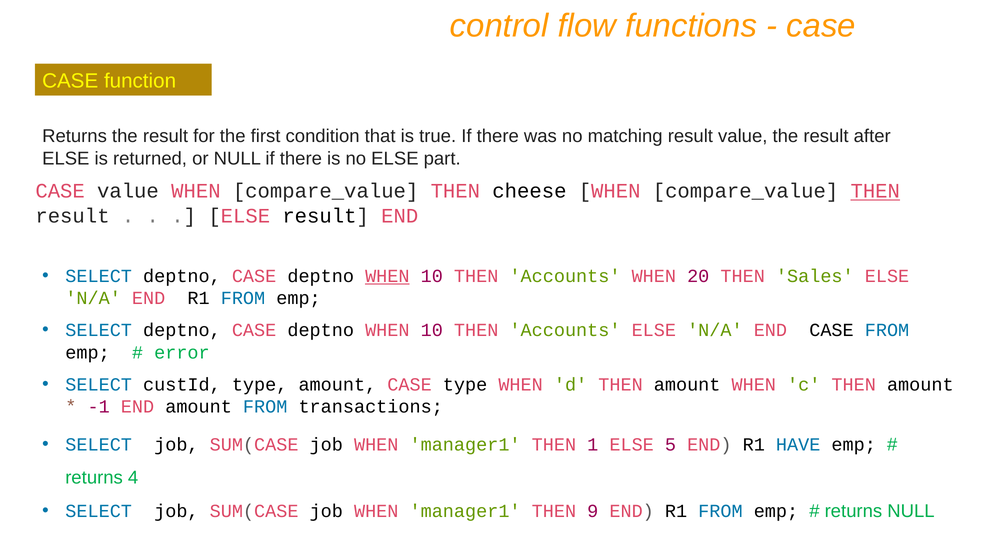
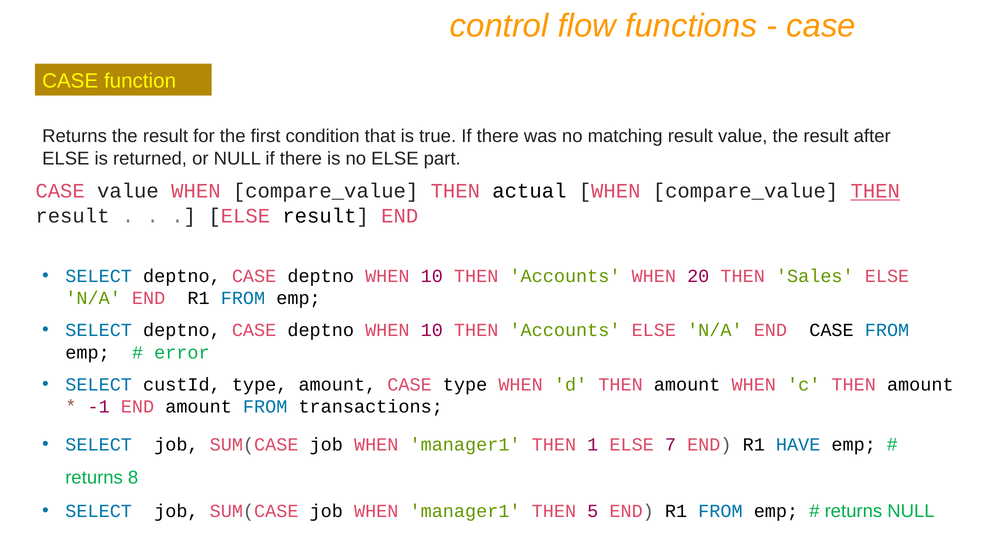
cheese: cheese -> actual (529, 191)
WHEN underline: present -> none (387, 276)
5: 5 -> 7 (670, 445)
4: 4 -> 8 (133, 478)
9: 9 -> 5 (593, 511)
